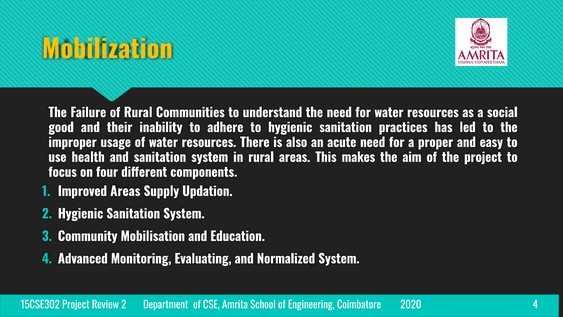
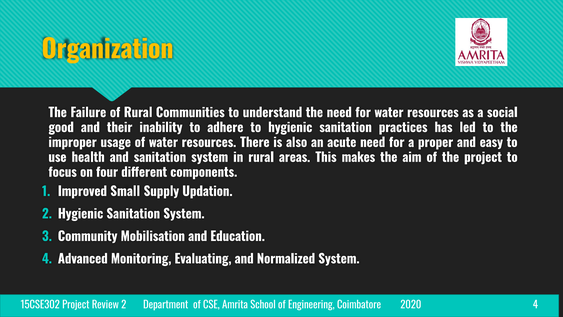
Mobilization: Mobilization -> Organization (108, 50)
Improved Areas: Areas -> Small (125, 191)
